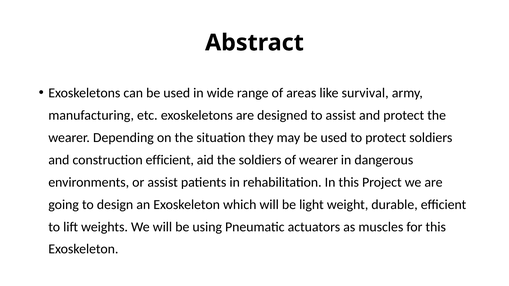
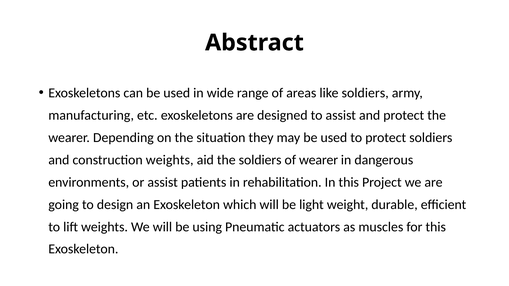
like survival: survival -> soldiers (365, 93)
construction efficient: efficient -> weights (170, 160)
